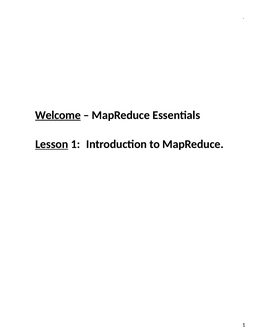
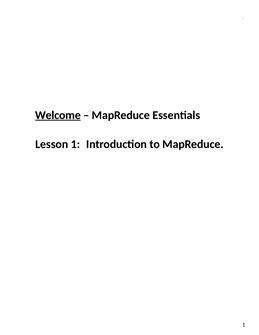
Lesson underline: present -> none (52, 144)
